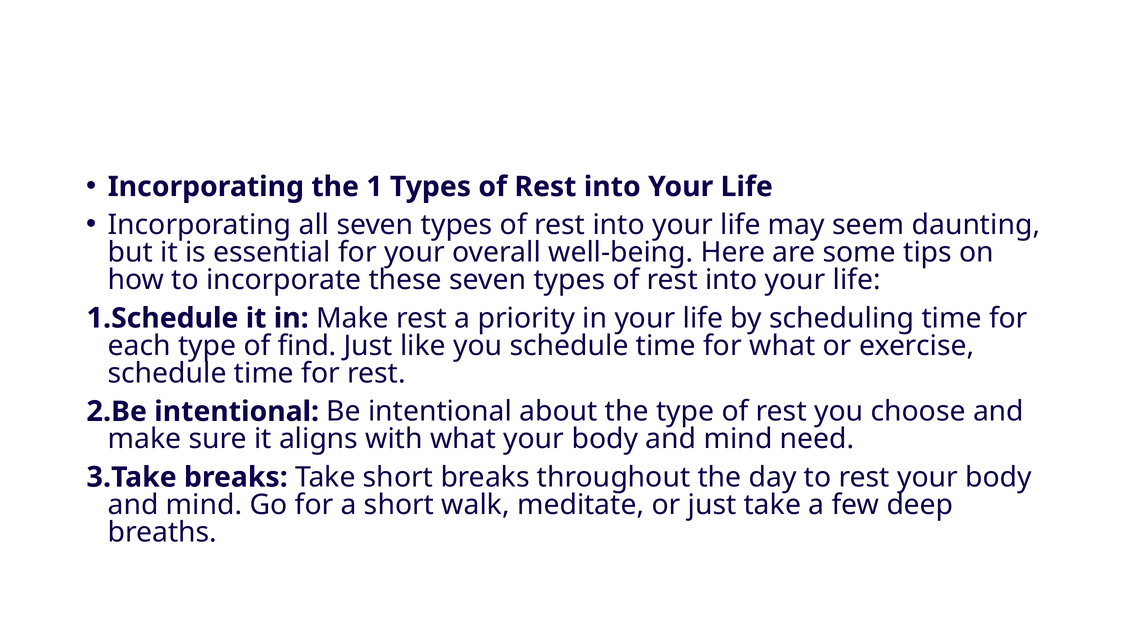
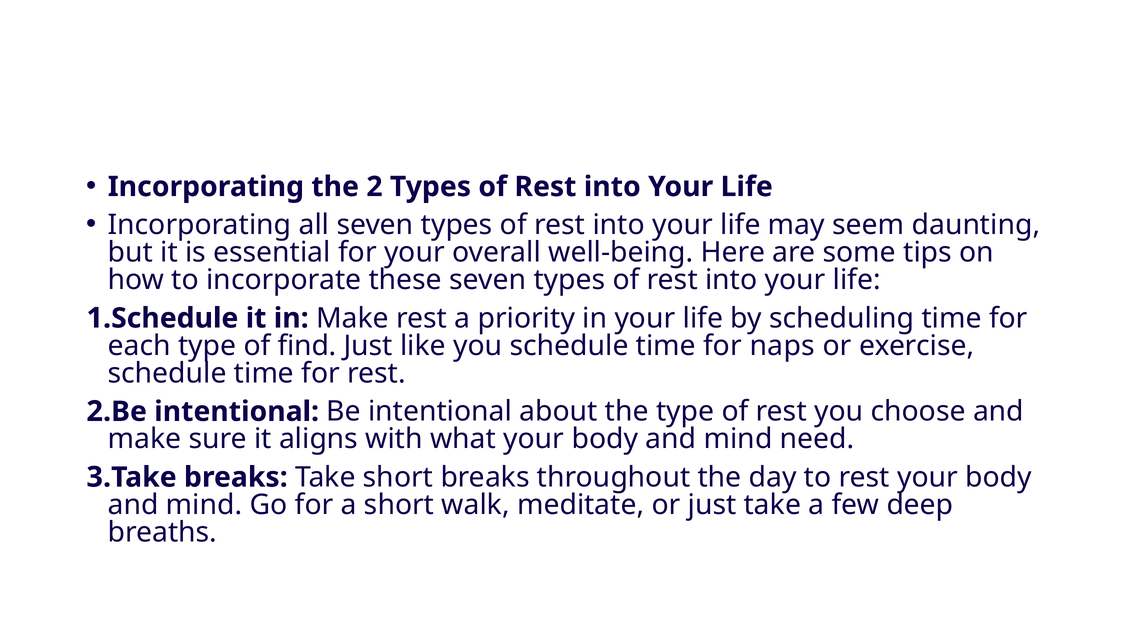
1: 1 -> 2 (374, 187)
for what: what -> naps (782, 346)
